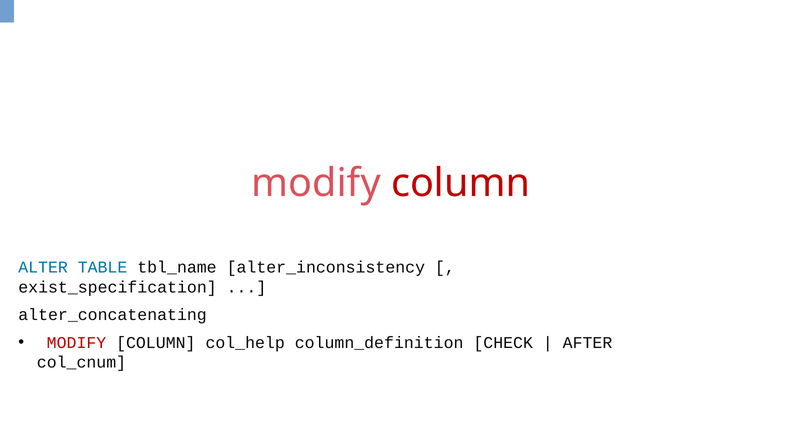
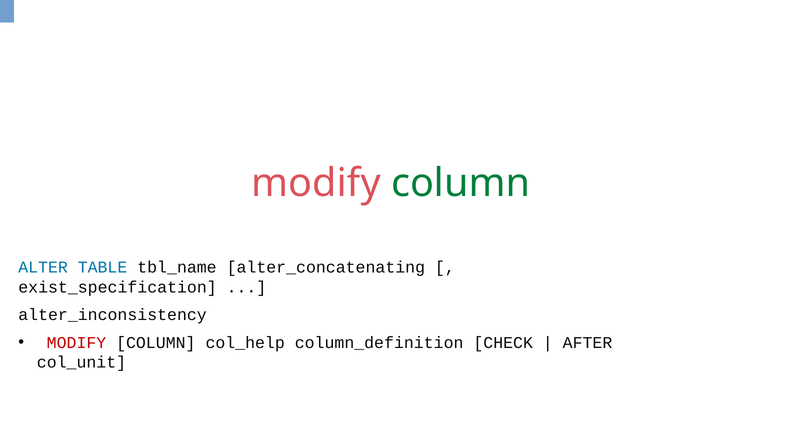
column colour: red -> green (461, 183)
alter_inconsistency: alter_inconsistency -> alter_concatenating (326, 267)
alter_concatenating: alter_concatenating -> alter_inconsistency (113, 315)
col_cnum: col_cnum -> col_unit (81, 362)
